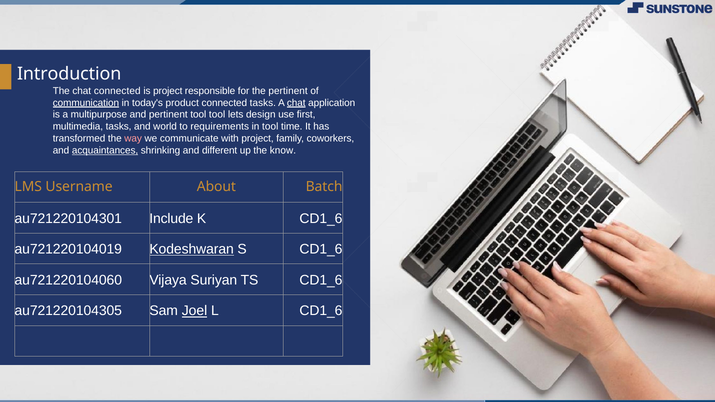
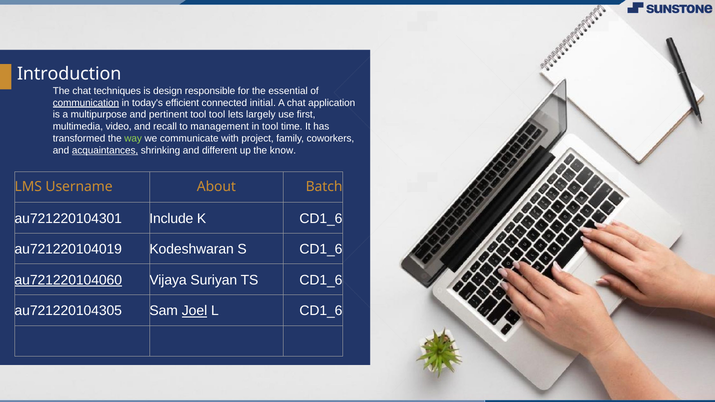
chat connected: connected -> techniques (117, 91)
is project: project -> design (168, 91)
the pertinent: pertinent -> essential (288, 91)
product: product -> efficient (182, 103)
connected tasks: tasks -> initial (263, 103)
chat underline: present -> none (296, 103)
design: design -> largely (261, 115)
multimedia tasks: tasks -> video (119, 127)
world: world -> recall (165, 127)
requirements: requirements -> management (220, 127)
way colour: pink -> light green (133, 139)
Kodeshwaran underline: present -> none (192, 249)
au721220104060 underline: none -> present (68, 280)
